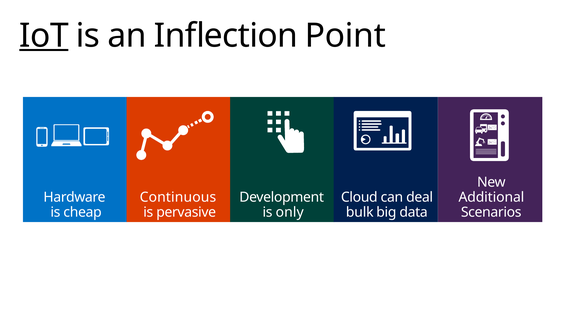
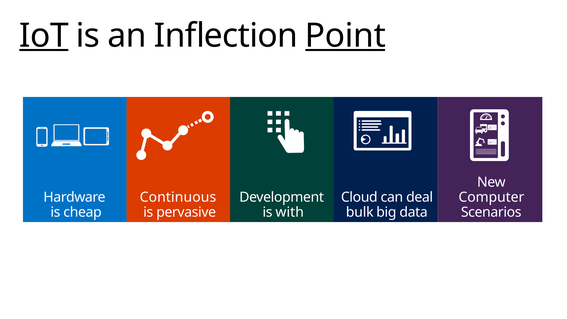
Point underline: none -> present (345, 36)
Additional: Additional -> Computer (491, 197)
only: only -> with (290, 212)
